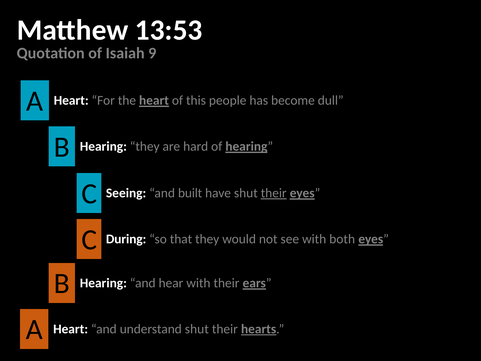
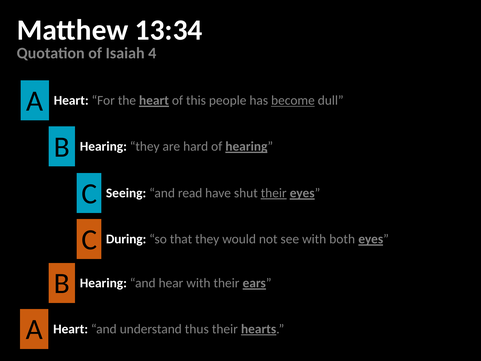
13:53: 13:53 -> 13:34 (169, 30)
9: 9 -> 4 (152, 53)
become underline: none -> present (293, 100)
built: built -> read (190, 193)
understand shut: shut -> thus (197, 329)
